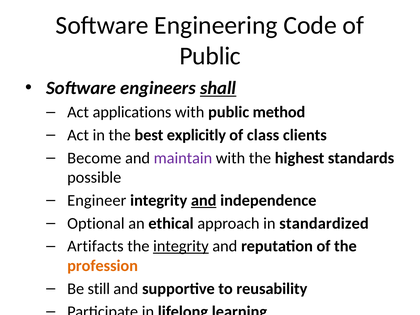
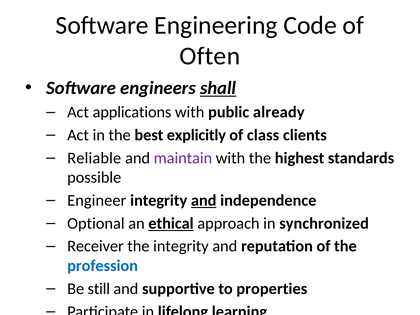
Public: Public -> Often (210, 56)
method: method -> already (279, 112)
Become: Become -> Reliable (94, 158)
ethical underline: none -> present (171, 223)
standardized: standardized -> synchronized (324, 223)
Artifacts: Artifacts -> Receiver (95, 246)
integrity underline: present -> none (181, 246)
profession colour: orange -> blue (103, 266)
reusability: reusability -> properties (272, 289)
